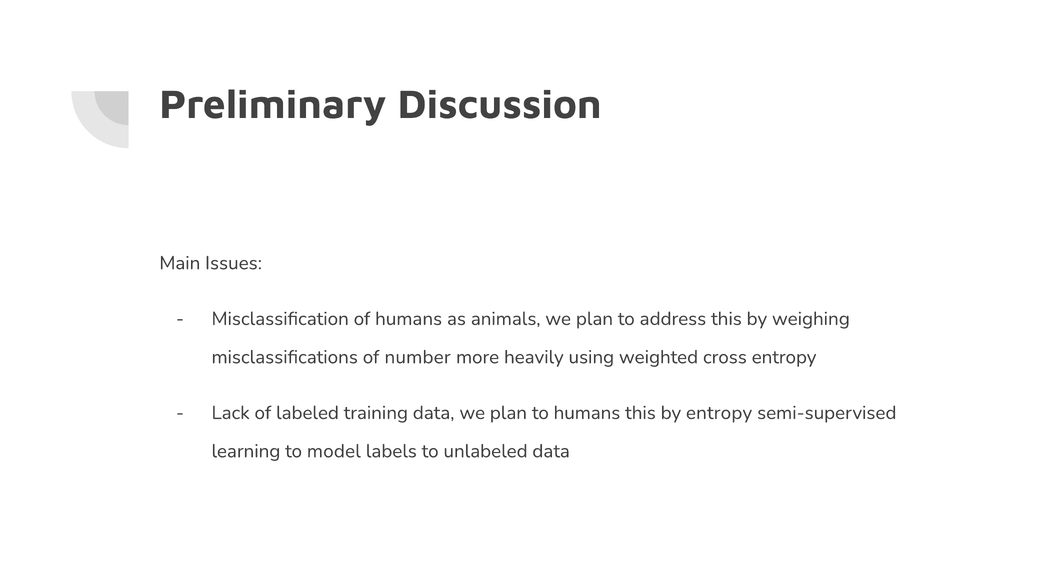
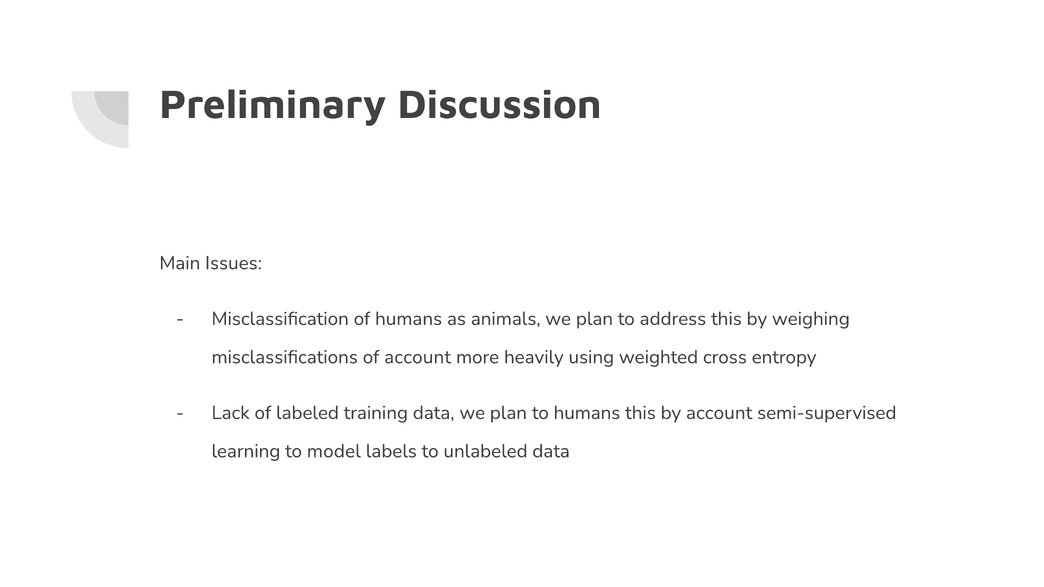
of number: number -> account (418, 357)
by entropy: entropy -> account (719, 413)
